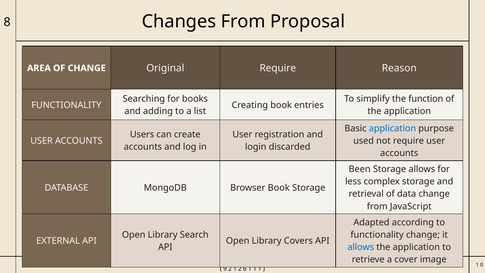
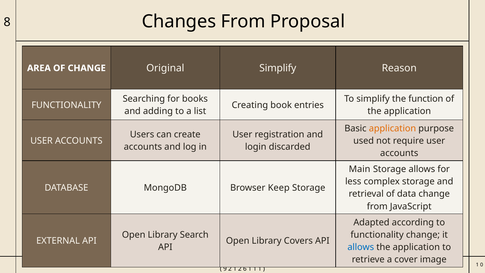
Original Require: Require -> Simplify (278, 68)
application colour: blue -> orange (392, 128)
Been: Been -> Main (360, 169)
Browser Book: Book -> Keep (279, 188)
